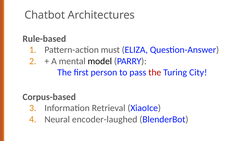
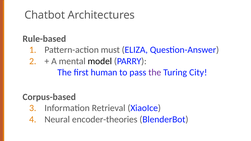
person: person -> human (104, 73)
the colour: red -> purple (155, 73)
encoder-laughed: encoder-laughed -> encoder-theories (105, 120)
